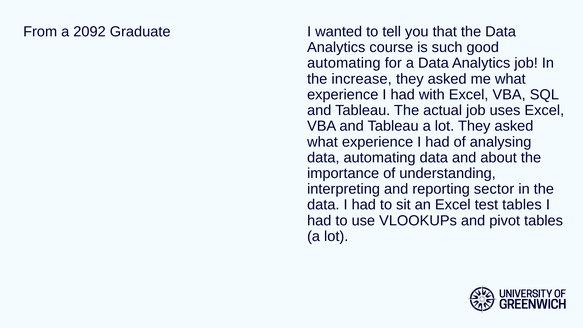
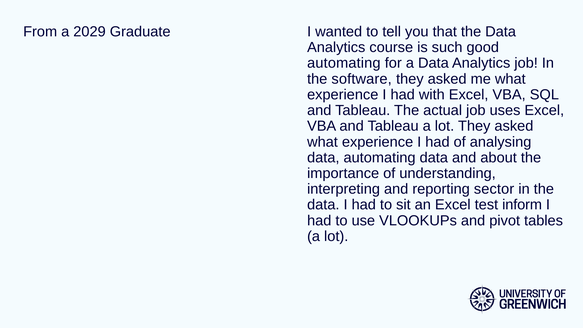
2092: 2092 -> 2029 (90, 32)
increase: increase -> software (362, 79)
test tables: tables -> inform (522, 205)
